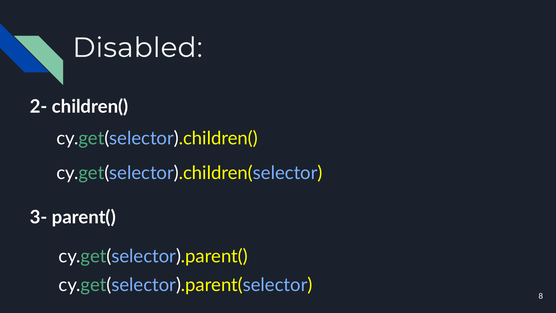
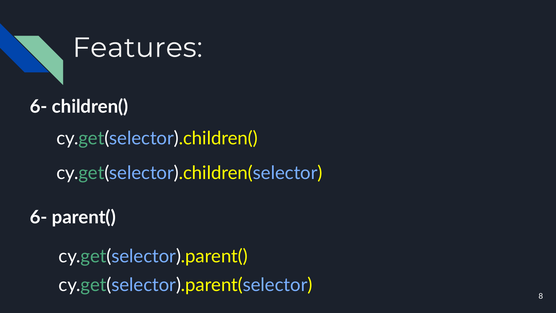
Disabled: Disabled -> Features (138, 48)
2-: 2- -> 6- (39, 107)
3-: 3- -> 6- (39, 217)
